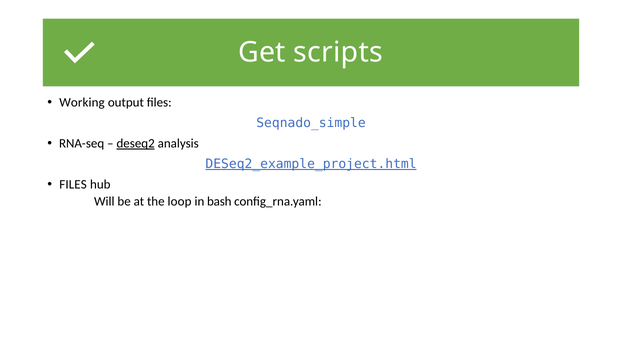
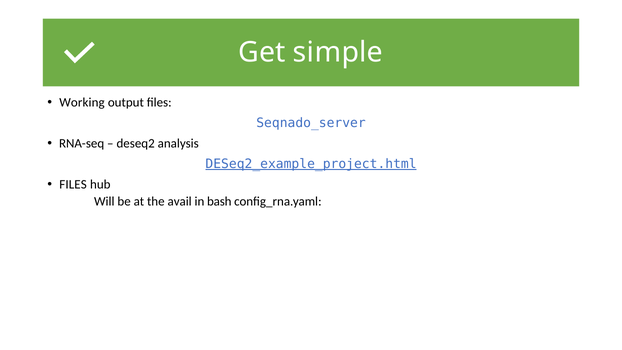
scripts: scripts -> simple (338, 52)
Seqnado_simple: Seqnado_simple -> Seqnado_server (311, 123)
deseq2 underline: present -> none (136, 143)
loop: loop -> avail (180, 202)
